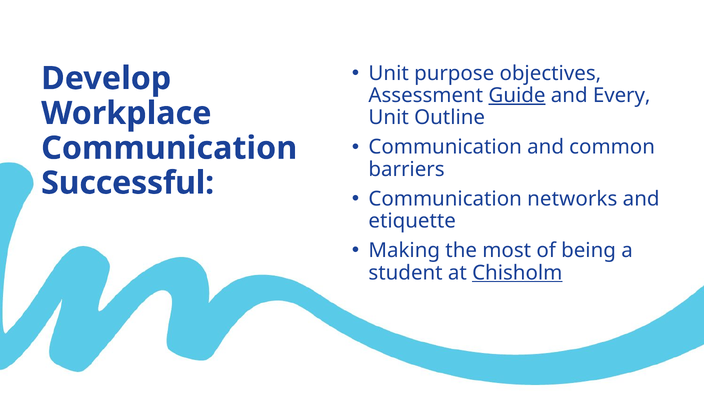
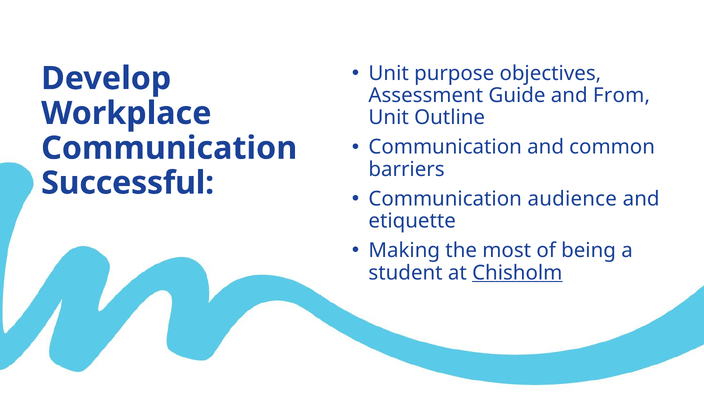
Guide underline: present -> none (517, 95)
Every: Every -> From (622, 95)
networks: networks -> audience (572, 199)
